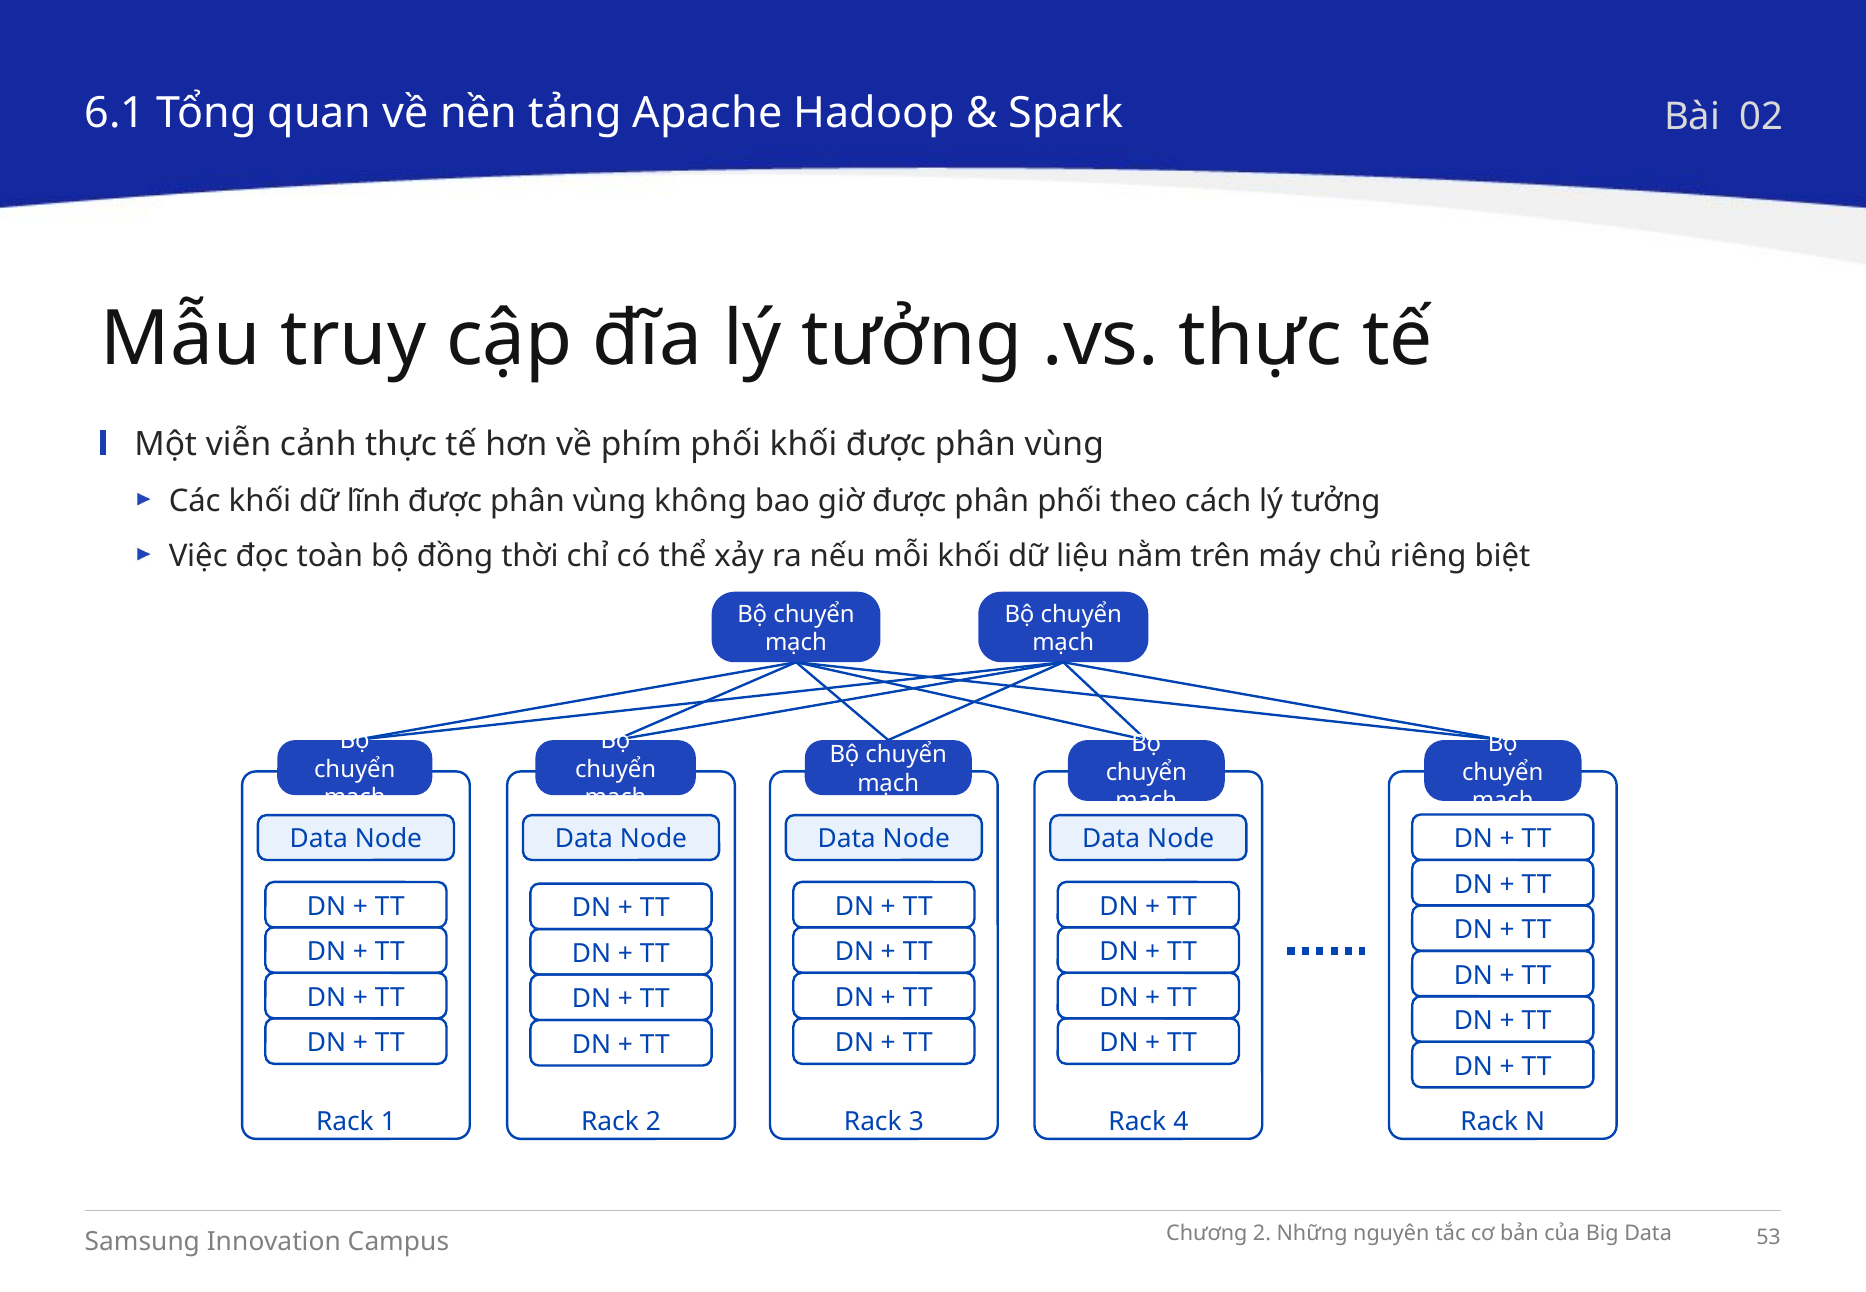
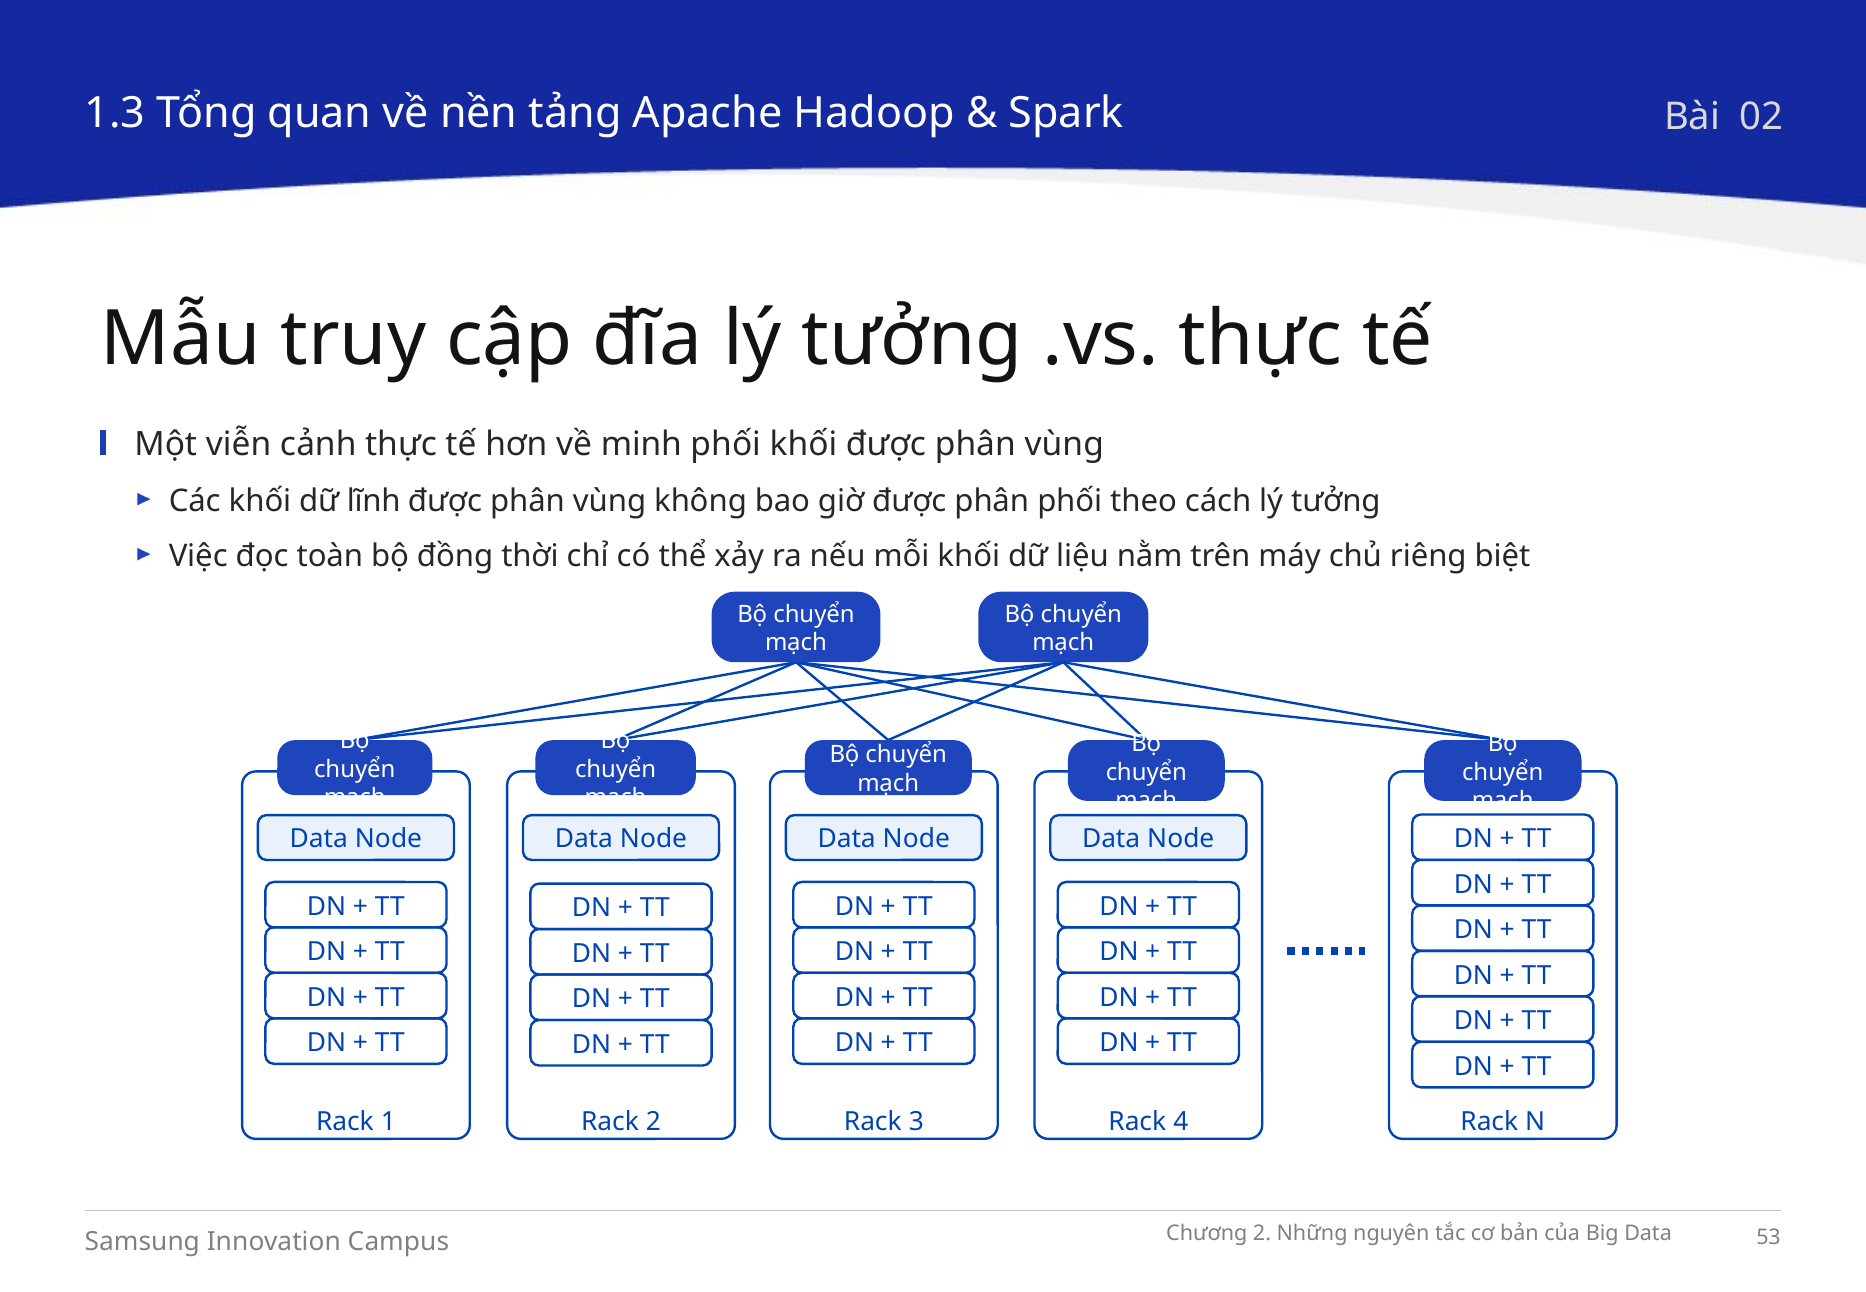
6.1: 6.1 -> 1.3 (115, 113)
phím: phím -> minh (641, 445)
